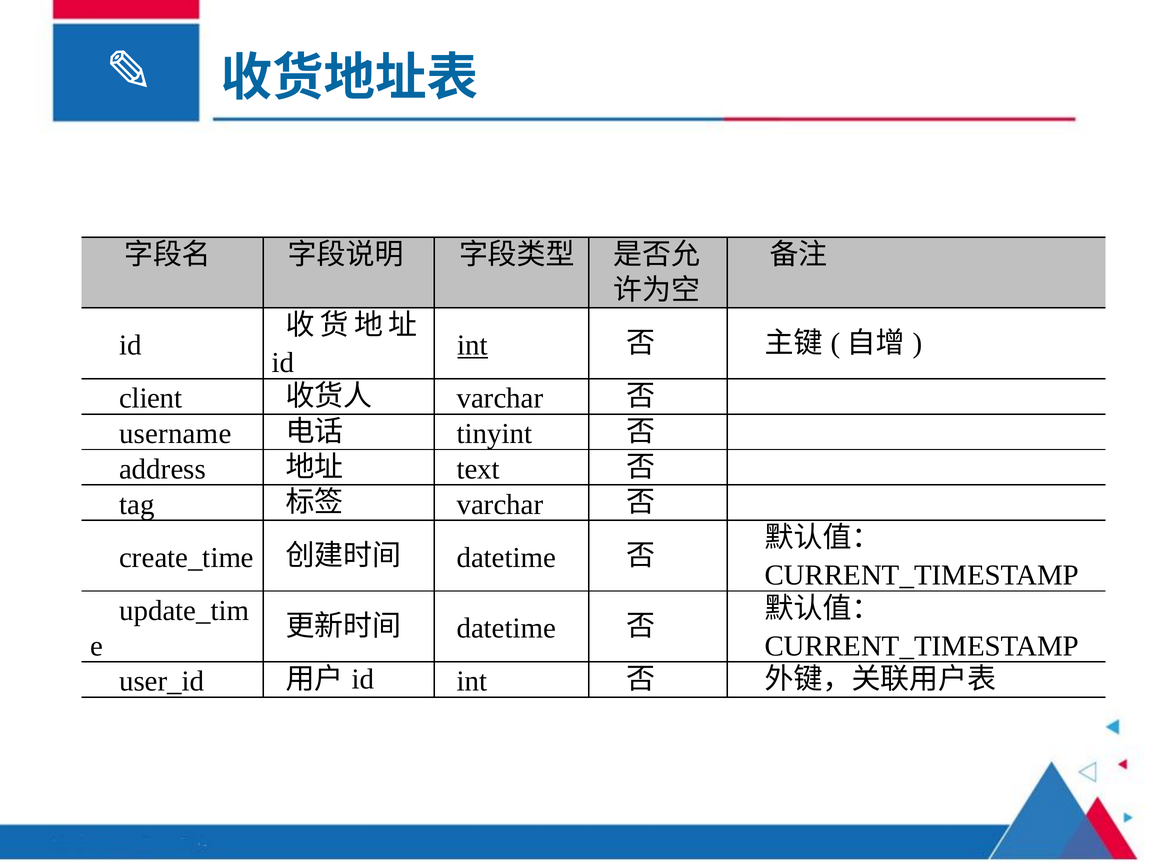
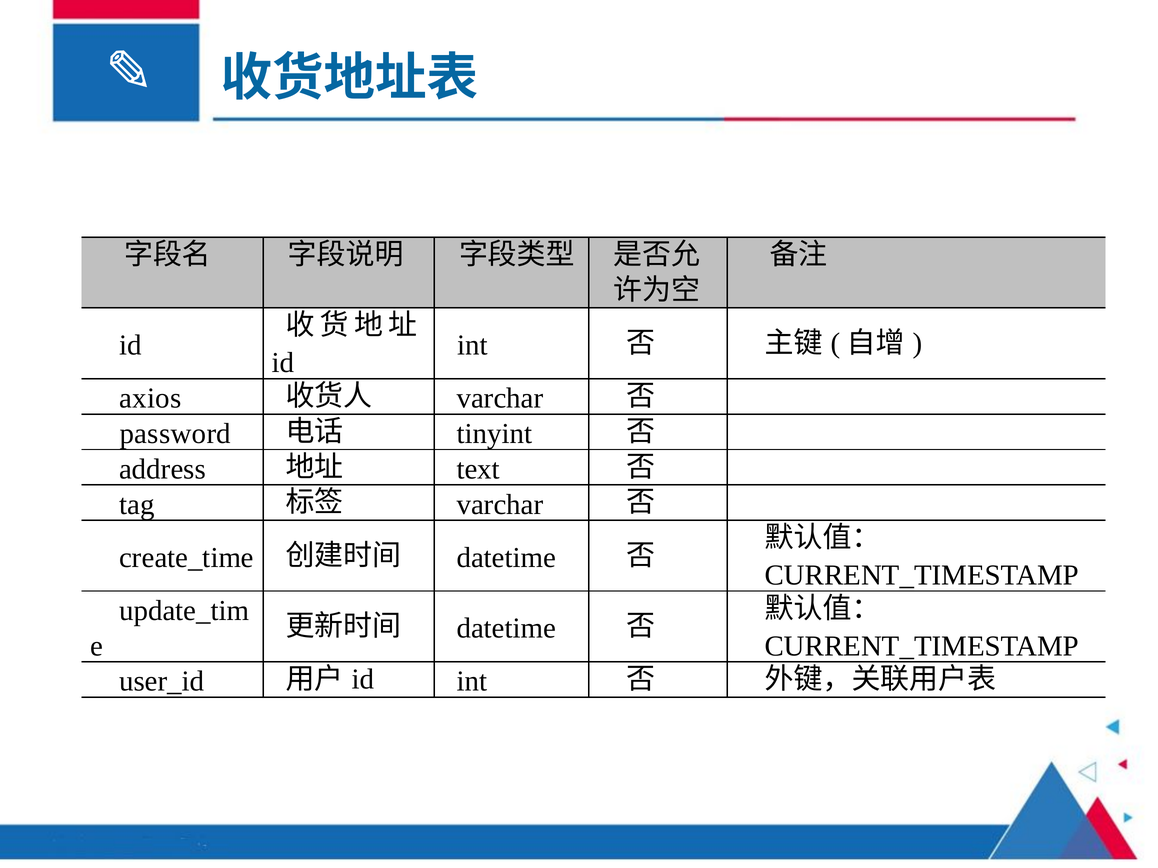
int underline: present -> none (473, 345)
client: client -> axios (150, 399)
username: username -> password (175, 434)
